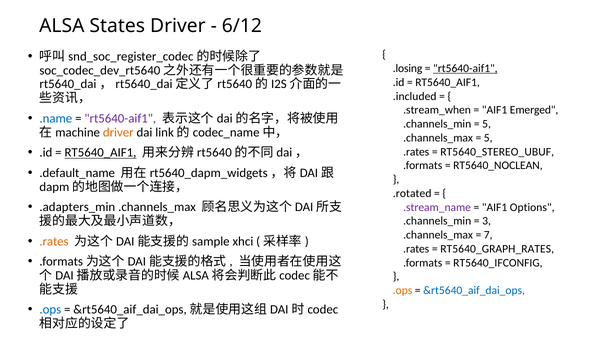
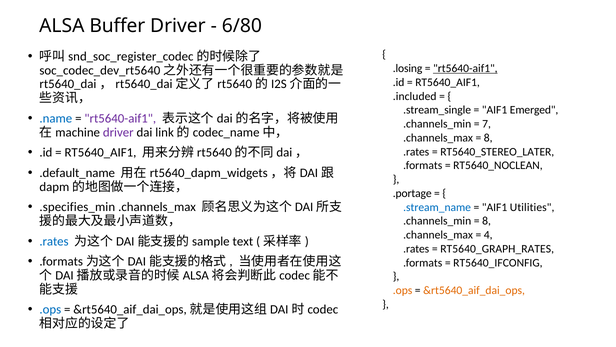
States: States -> Buffer (117, 26)
6/12: 6/12 -> 6/80 (242, 26)
.stream_when: .stream_when -> .stream_single (437, 110)
5: 5 -> 7 (487, 124)
driver colour: orange -> purple (118, 132)
5: 5 -> 8 (488, 138)
RT5640_AIF1 underline: present -> none (100, 152)
RT5640_STEREO_UBUF: RT5640_STEREO_UBUF -> RT5640_STEREO_LATER (497, 151)
.rotated: .rotated -> .portage (412, 193)
.adapters_min: .adapters_min -> .specifies_min (77, 207)
.stream_name colour: purple -> blue (437, 207)
Options: Options -> Utilities (532, 207)
3: 3 -> 8 (487, 221)
7: 7 -> 4 (488, 235)
.rates colour: orange -> blue (54, 241)
xhci: xhci -> text (243, 241)
&rt5640_aif_dai_ops colour: blue -> orange (474, 290)
